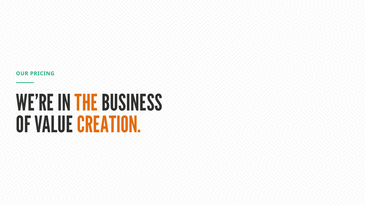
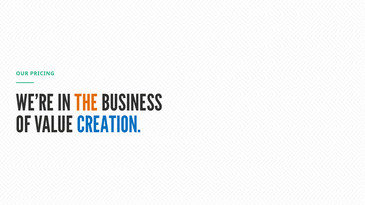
CREATION colour: orange -> blue (109, 125)
